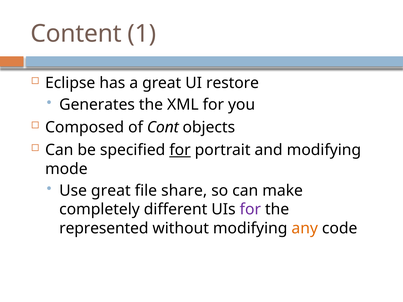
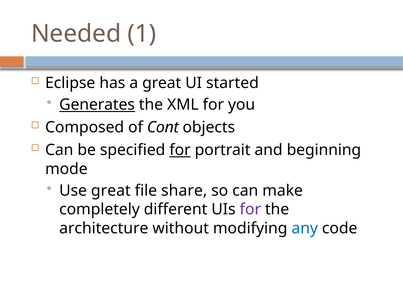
Content: Content -> Needed (76, 34)
restore: restore -> started (232, 83)
Generates underline: none -> present (97, 105)
and modifying: modifying -> beginning (324, 150)
represented: represented -> architecture (104, 228)
any colour: orange -> blue (305, 228)
